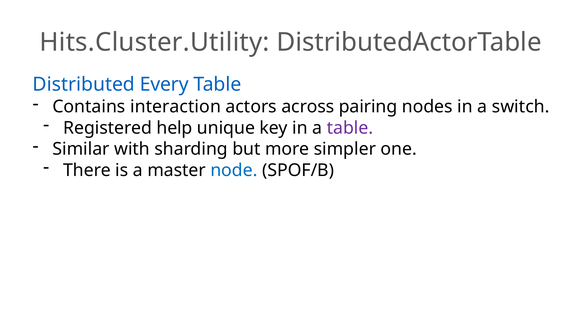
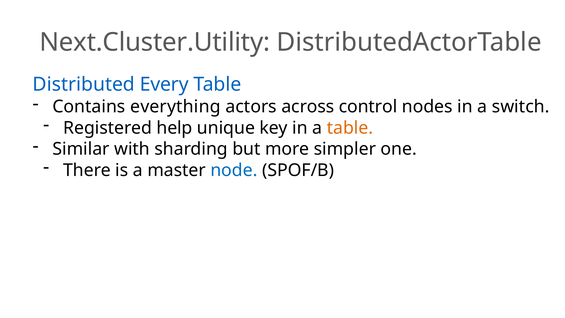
Hits.Cluster.Utility: Hits.Cluster.Utility -> Next.Cluster.Utility (155, 42)
interaction: interaction -> everything (175, 107)
pairing: pairing -> control (368, 107)
table colour: purple -> orange (350, 128)
